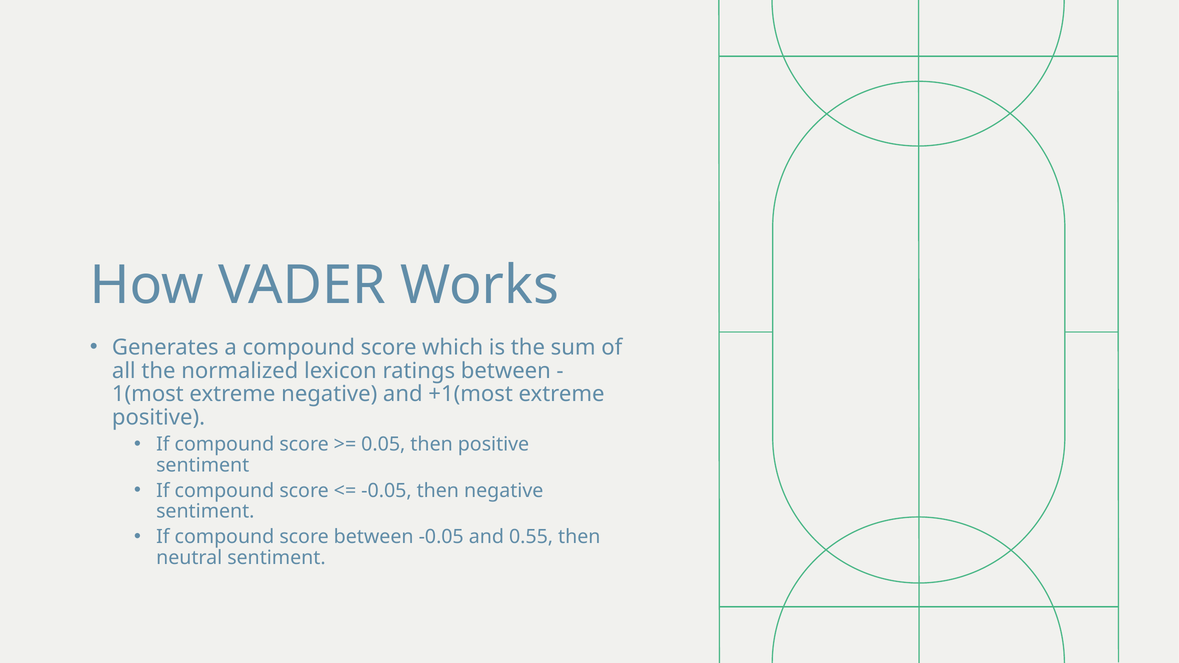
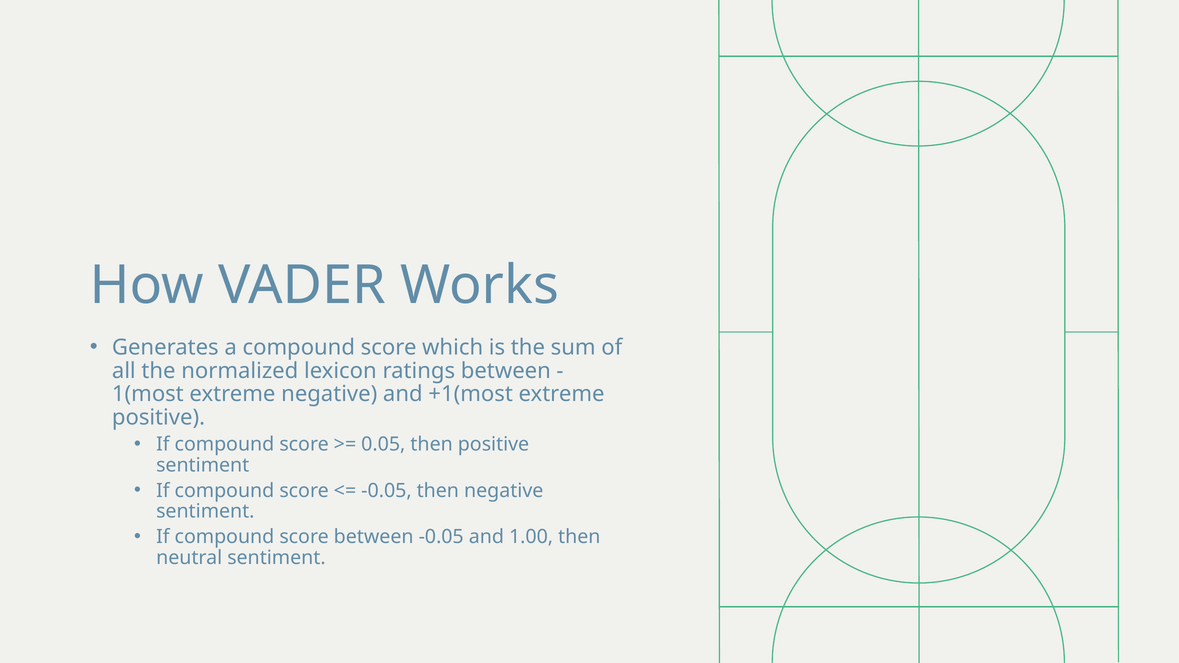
0.55: 0.55 -> 1.00 (531, 537)
